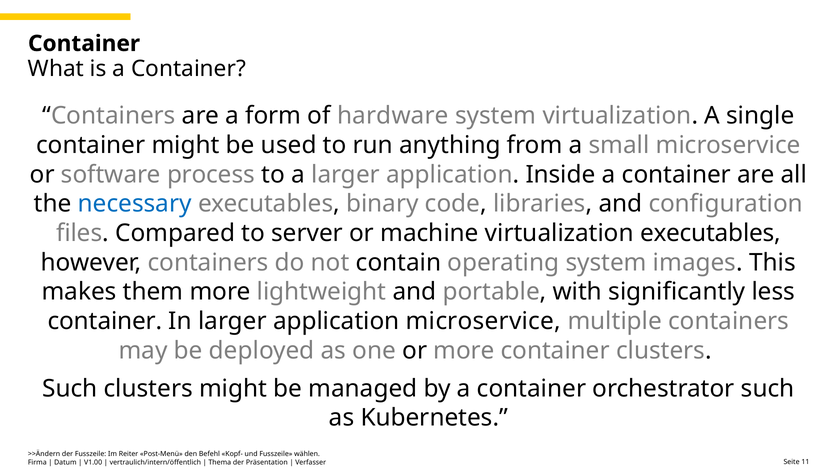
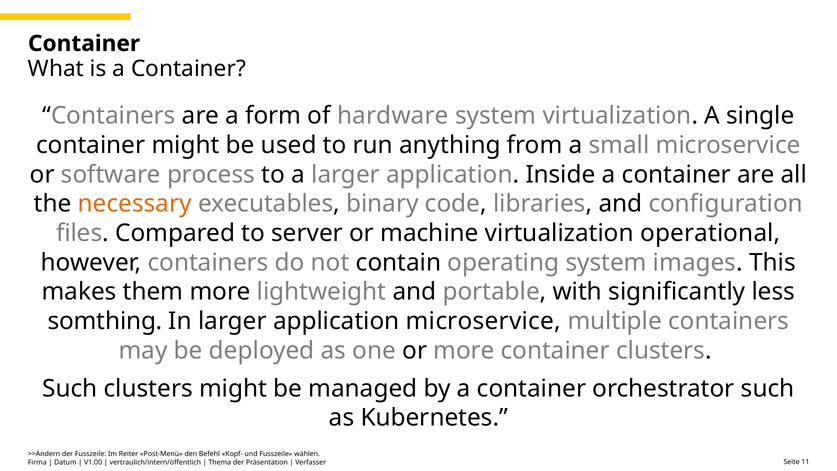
necessary colour: blue -> orange (135, 204)
virtualization executables: executables -> operational (710, 233)
container: container -> somthing (105, 321)
